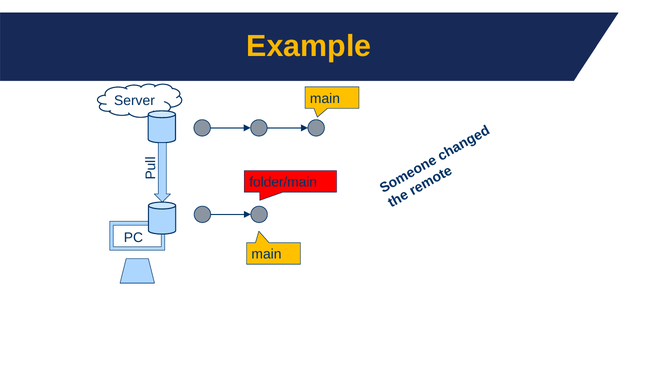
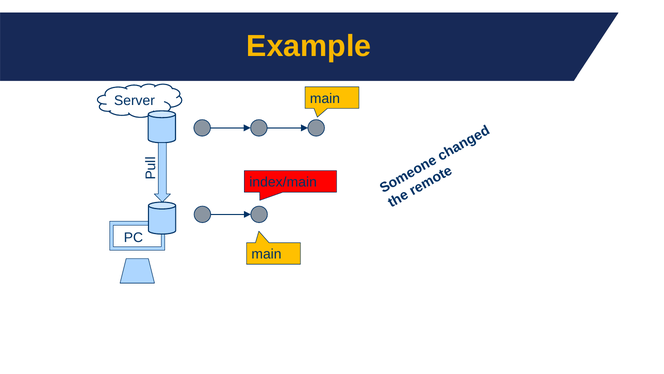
folder/main: folder/main -> index/main (283, 182)
